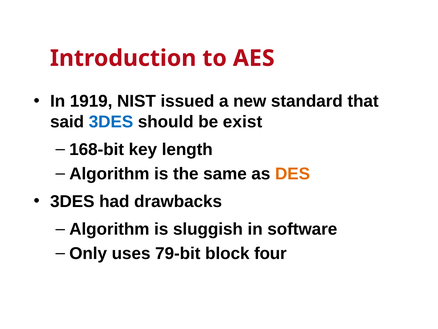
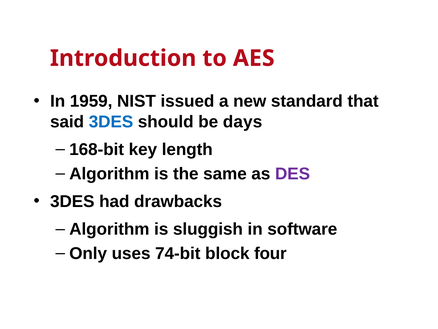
1919: 1919 -> 1959 (91, 101)
exist: exist -> days (243, 122)
DES colour: orange -> purple (293, 174)
79-bit: 79-bit -> 74-bit (178, 253)
